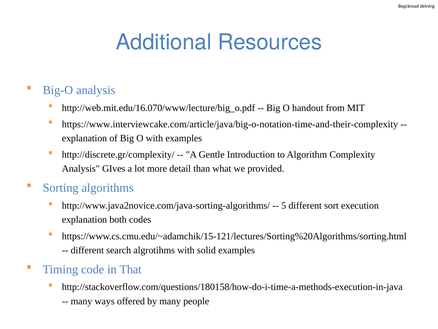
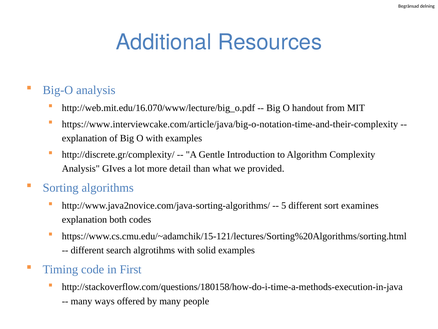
execution: execution -> examines (360, 205)
That: That -> First (131, 269)
